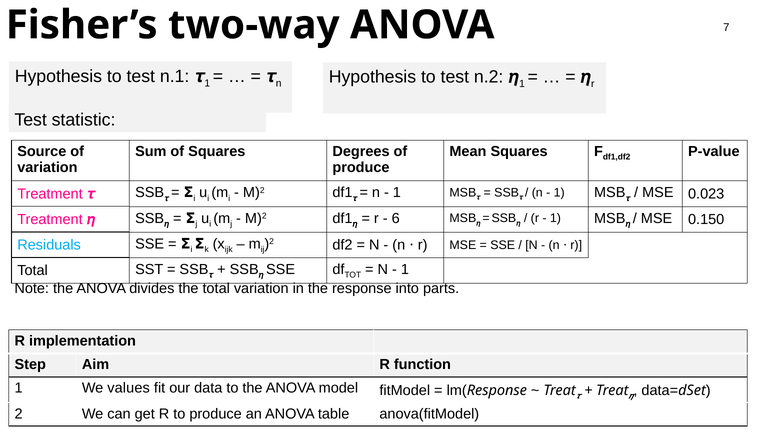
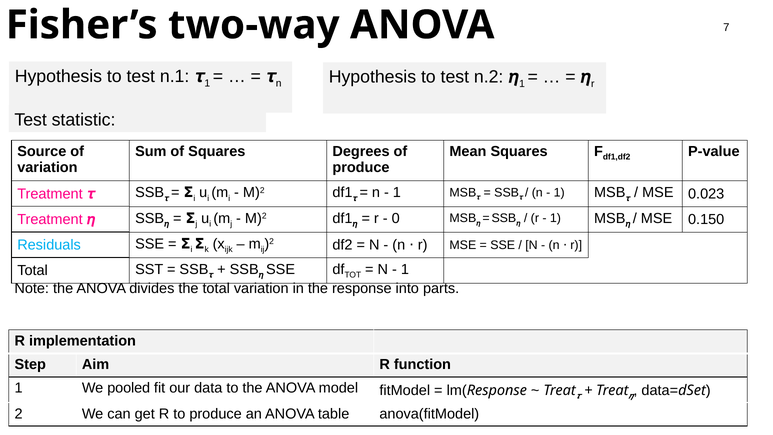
6: 6 -> 0 (396, 218)
values: values -> pooled (129, 388)
